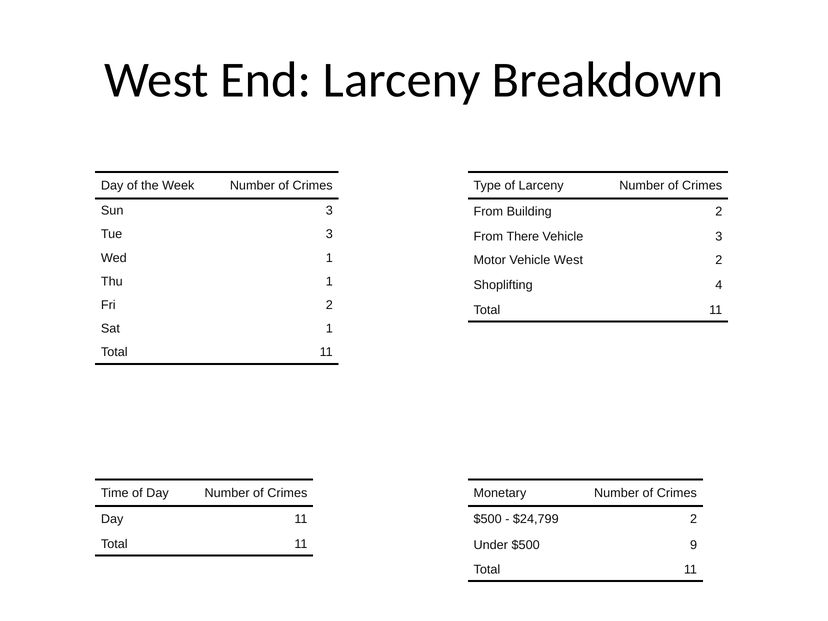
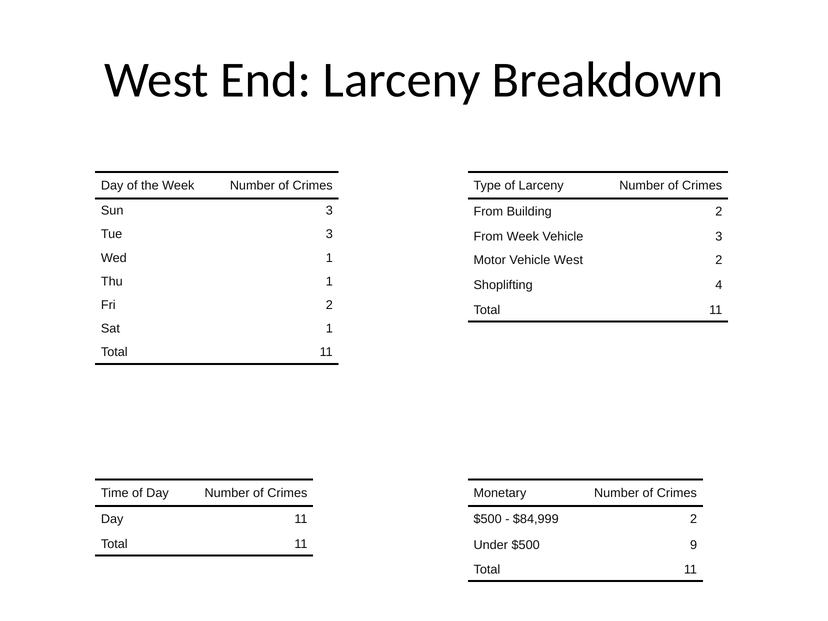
From There: There -> Week (523, 237)
$24,799: $24,799 -> $84,999 (536, 519)
